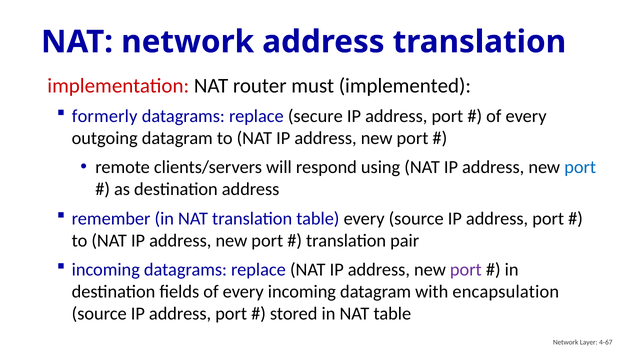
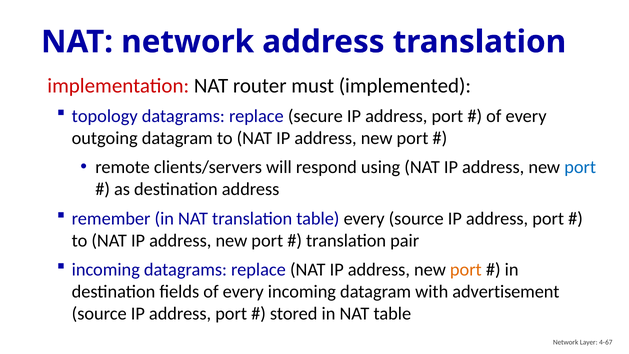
formerly: formerly -> topology (105, 116)
port colour: purple -> orange (466, 270)
encapsulation: encapsulation -> advertisement (506, 291)
